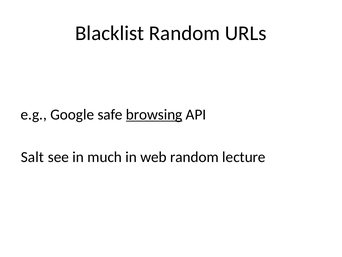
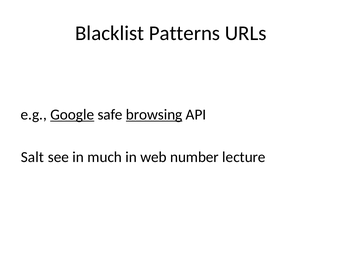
Blacklist Random: Random -> Patterns (184, 33)
Google underline: none -> present (72, 114)
web random: random -> number (194, 157)
